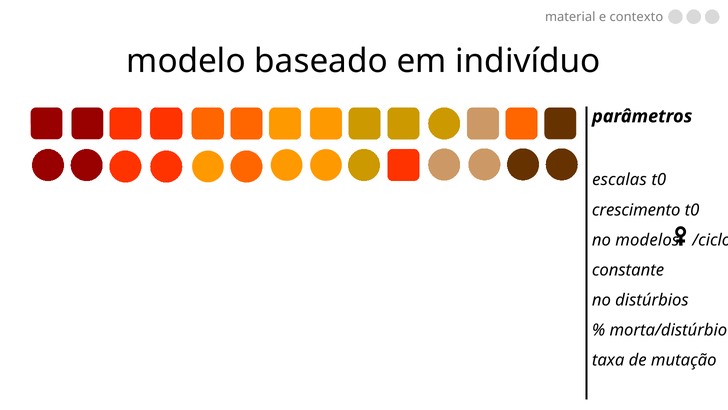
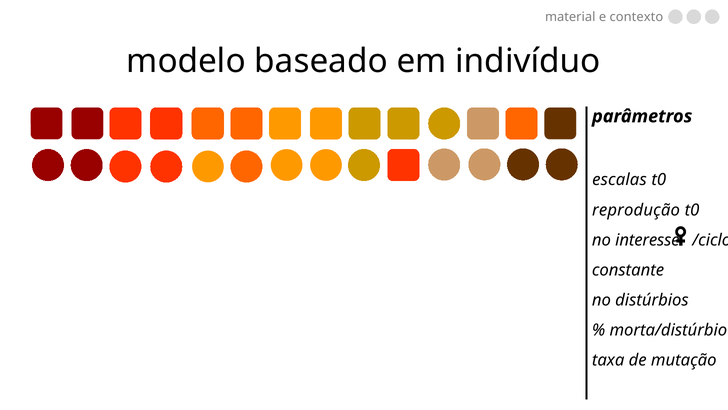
crescimento: crescimento -> reprodução (636, 210)
modelos: modelos -> interesse (647, 240)
